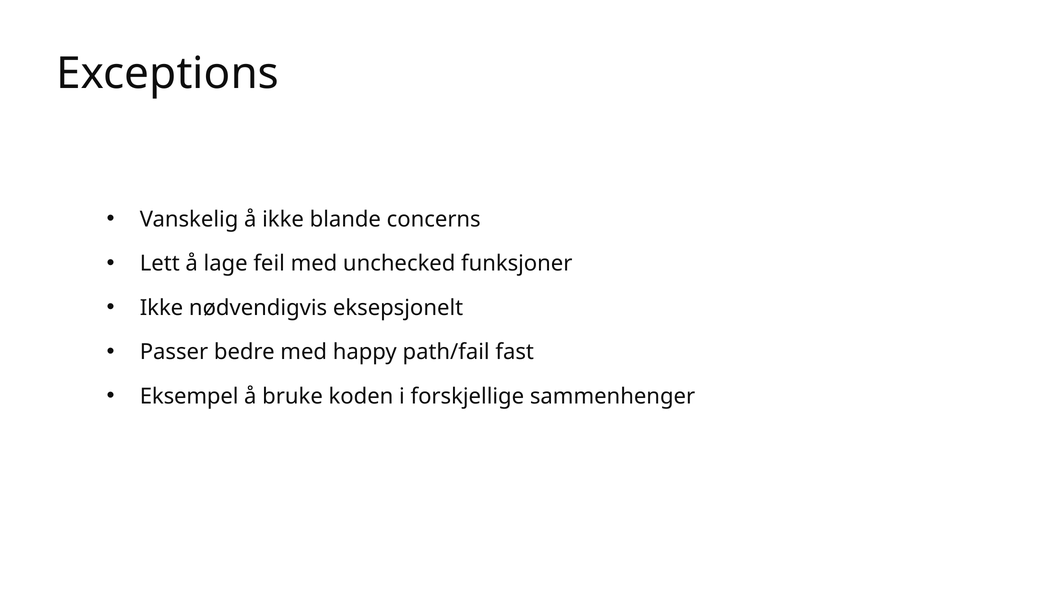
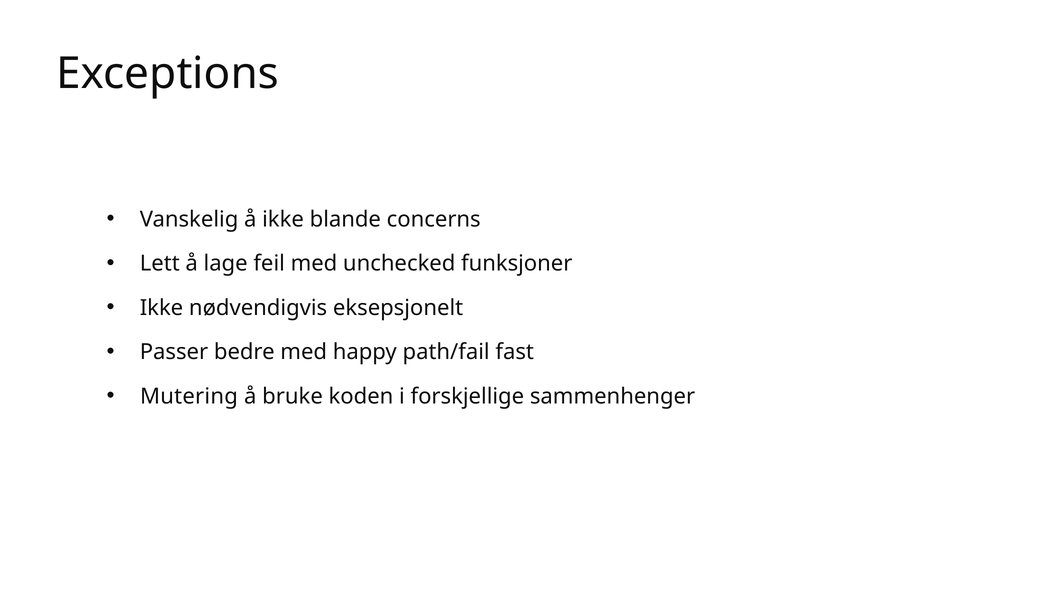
Eksempel: Eksempel -> Mutering (189, 396)
